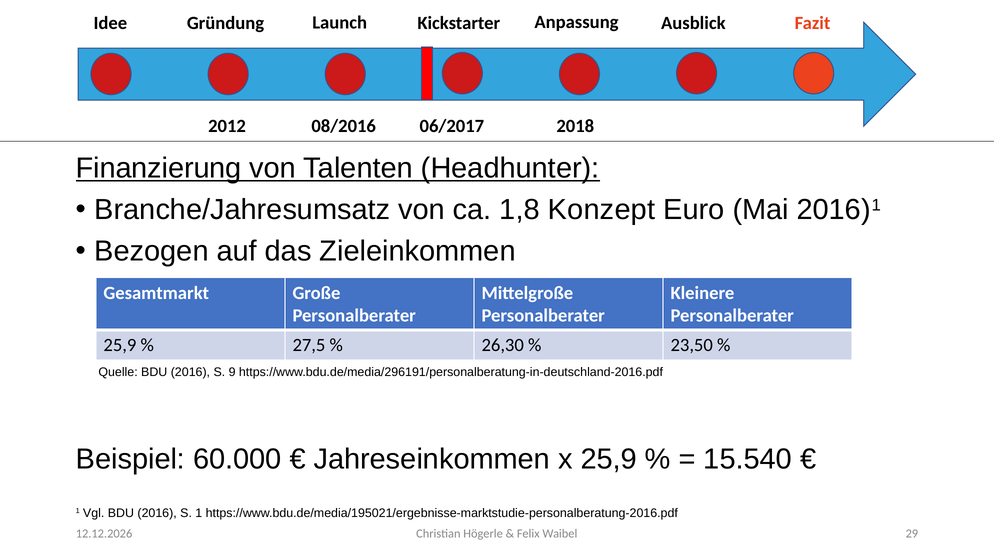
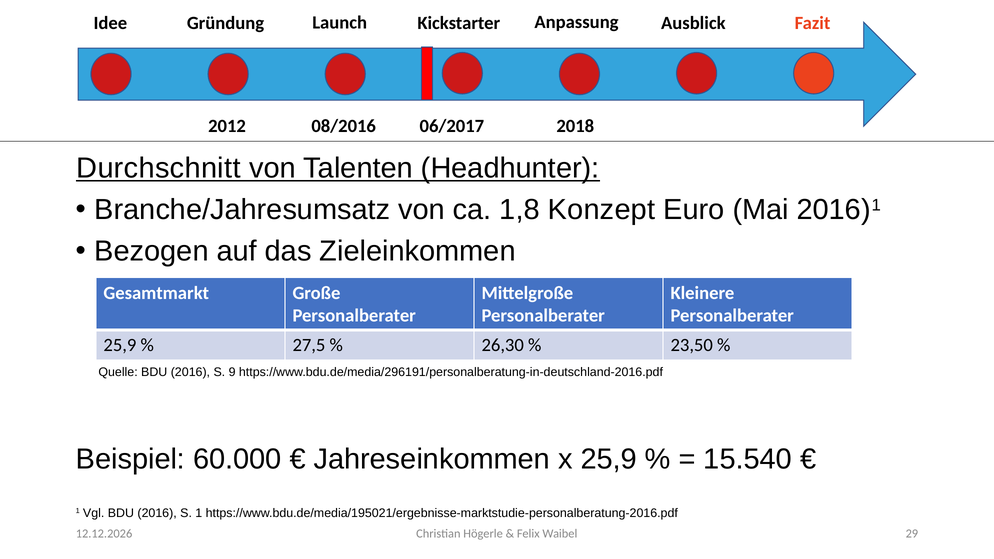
Finanzierung: Finanzierung -> Durchschnitt (158, 168)
